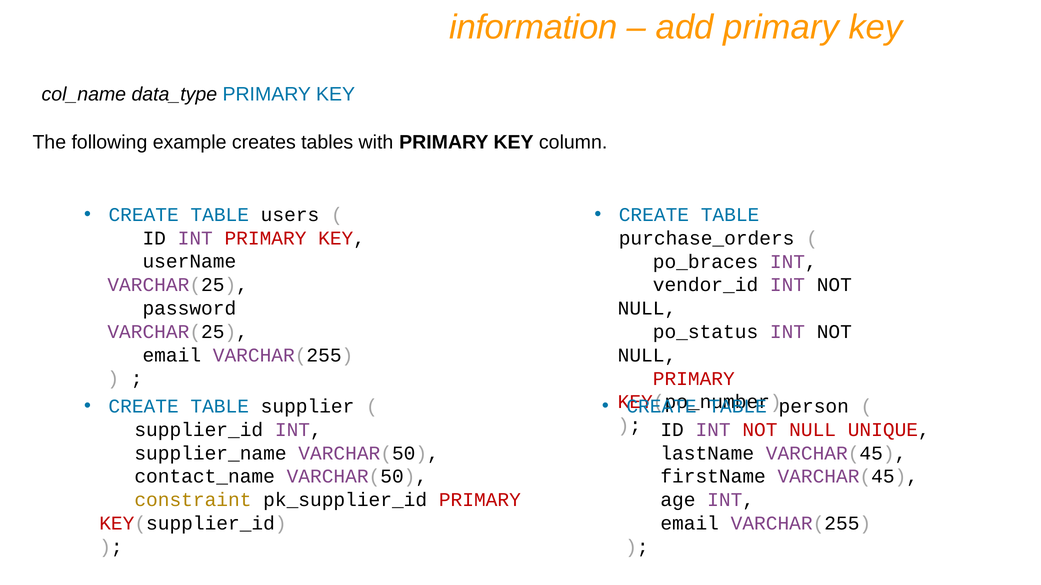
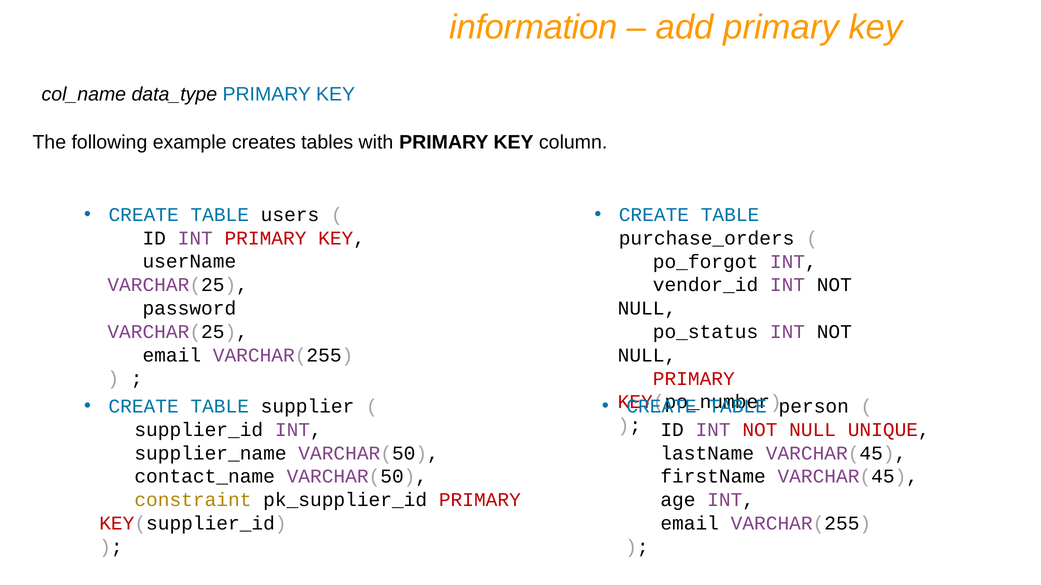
po_braces: po_braces -> po_forgot (706, 262)
